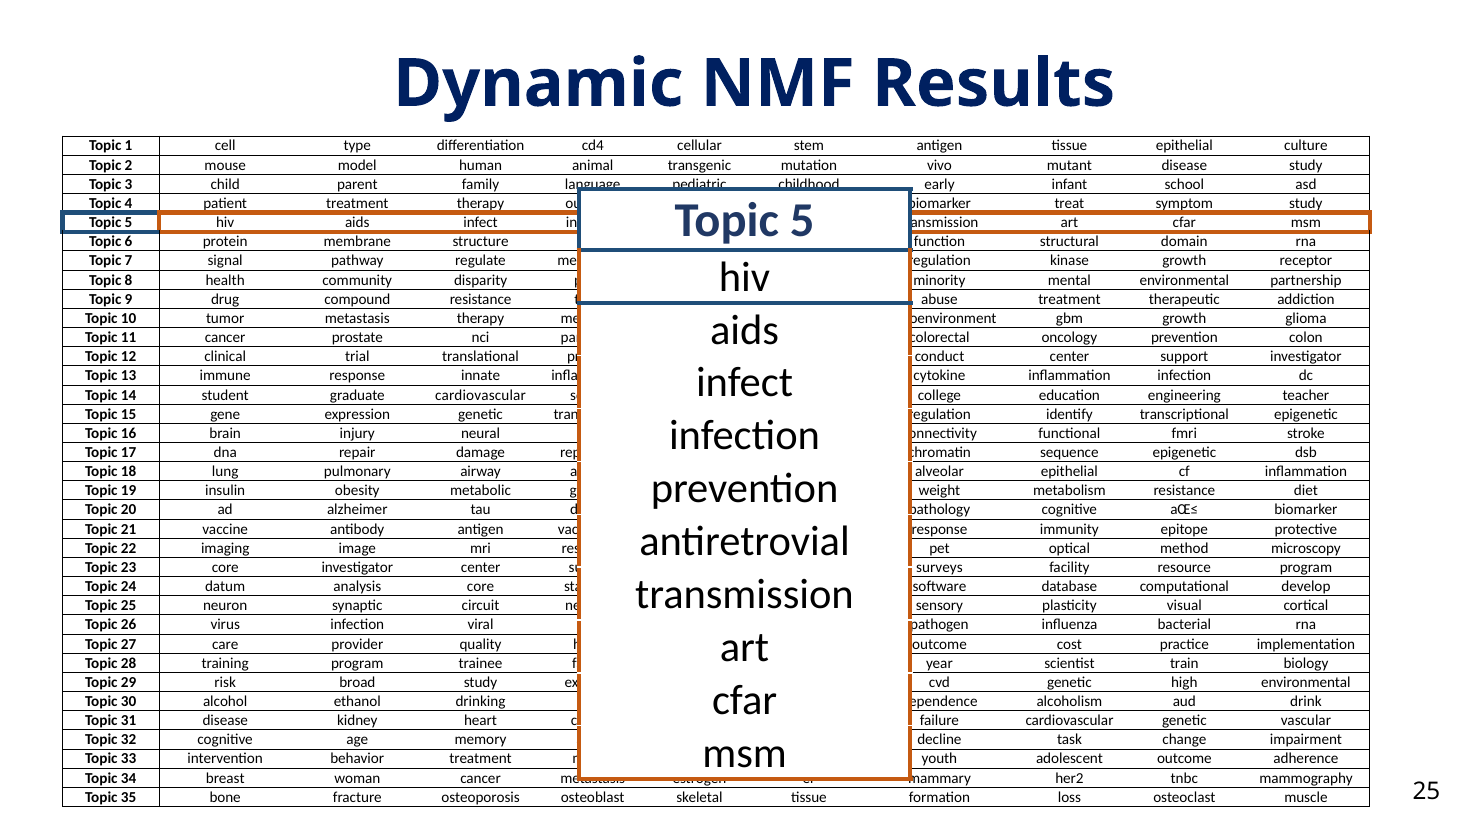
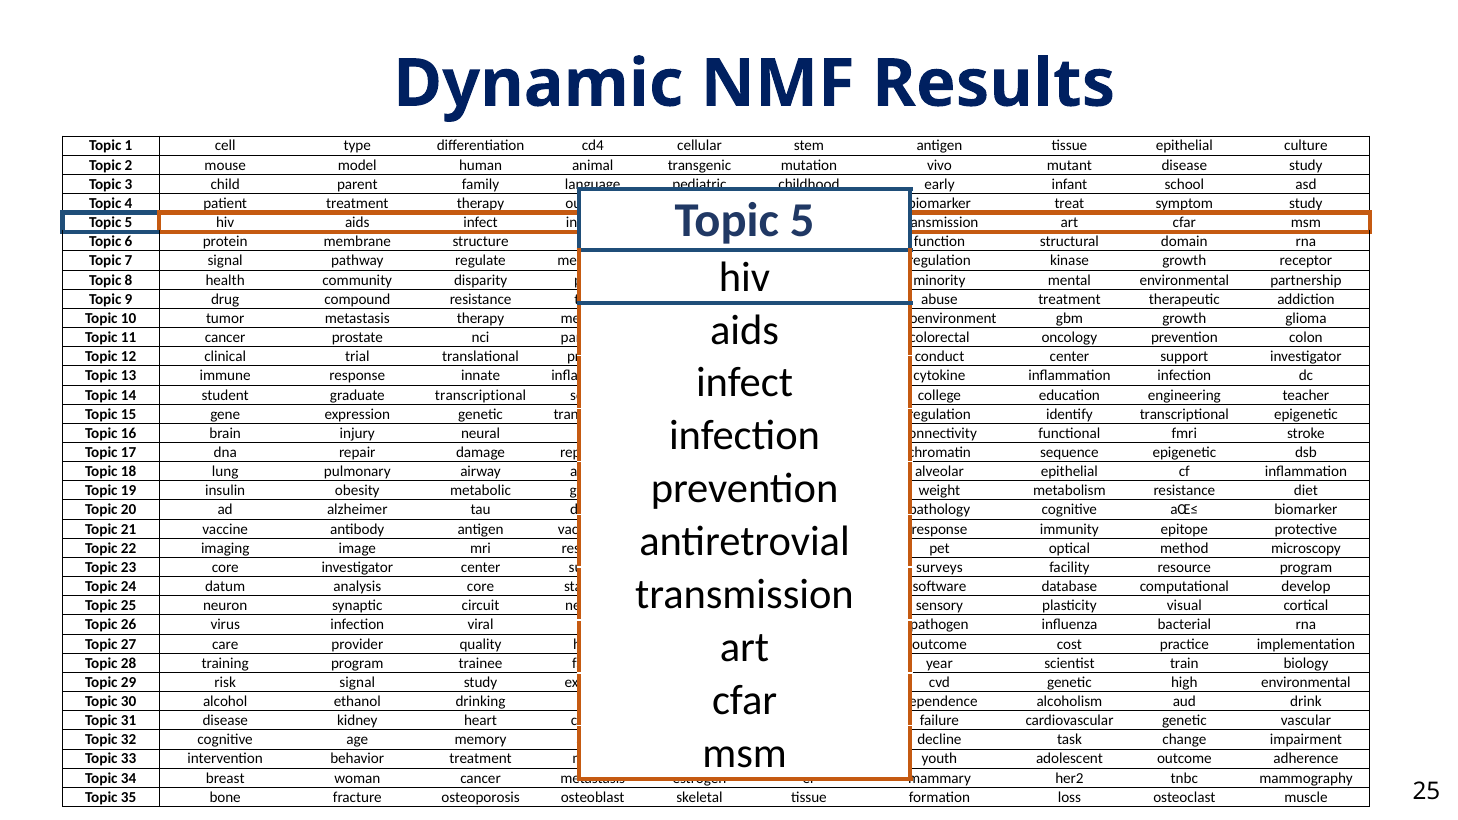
graduate cardiovascular: cardiovascular -> transcriptional (481, 395)
risk broad: broad -> signal (357, 682)
